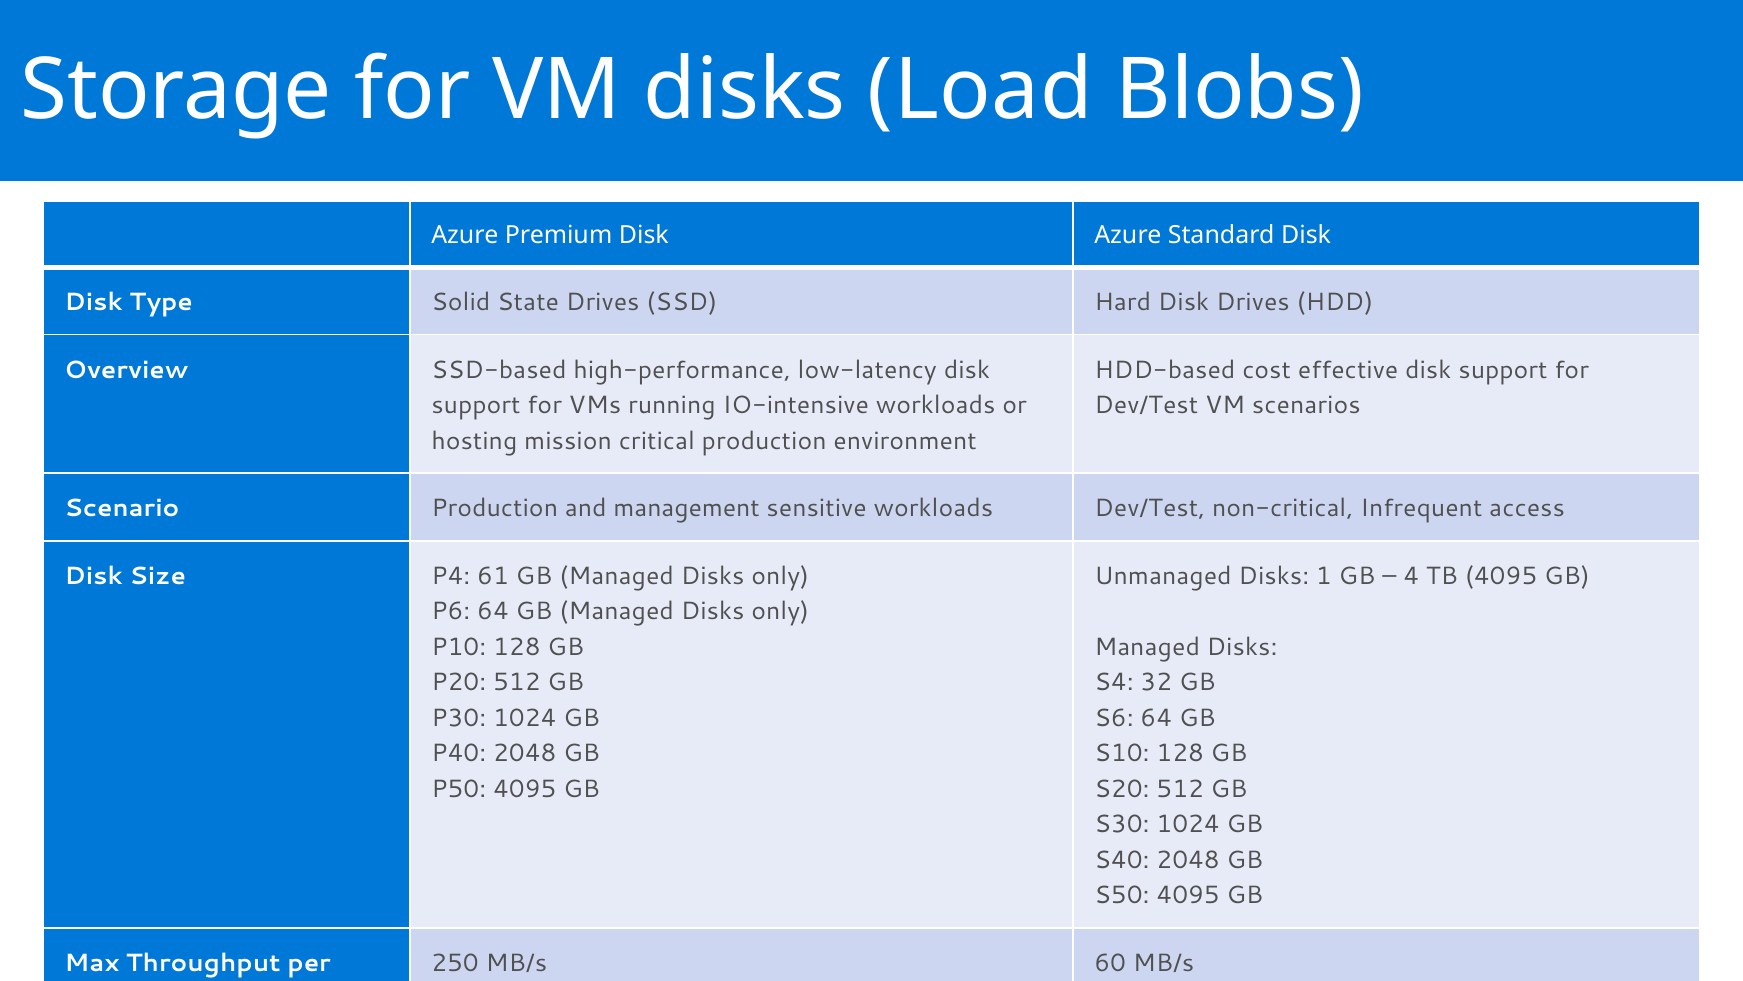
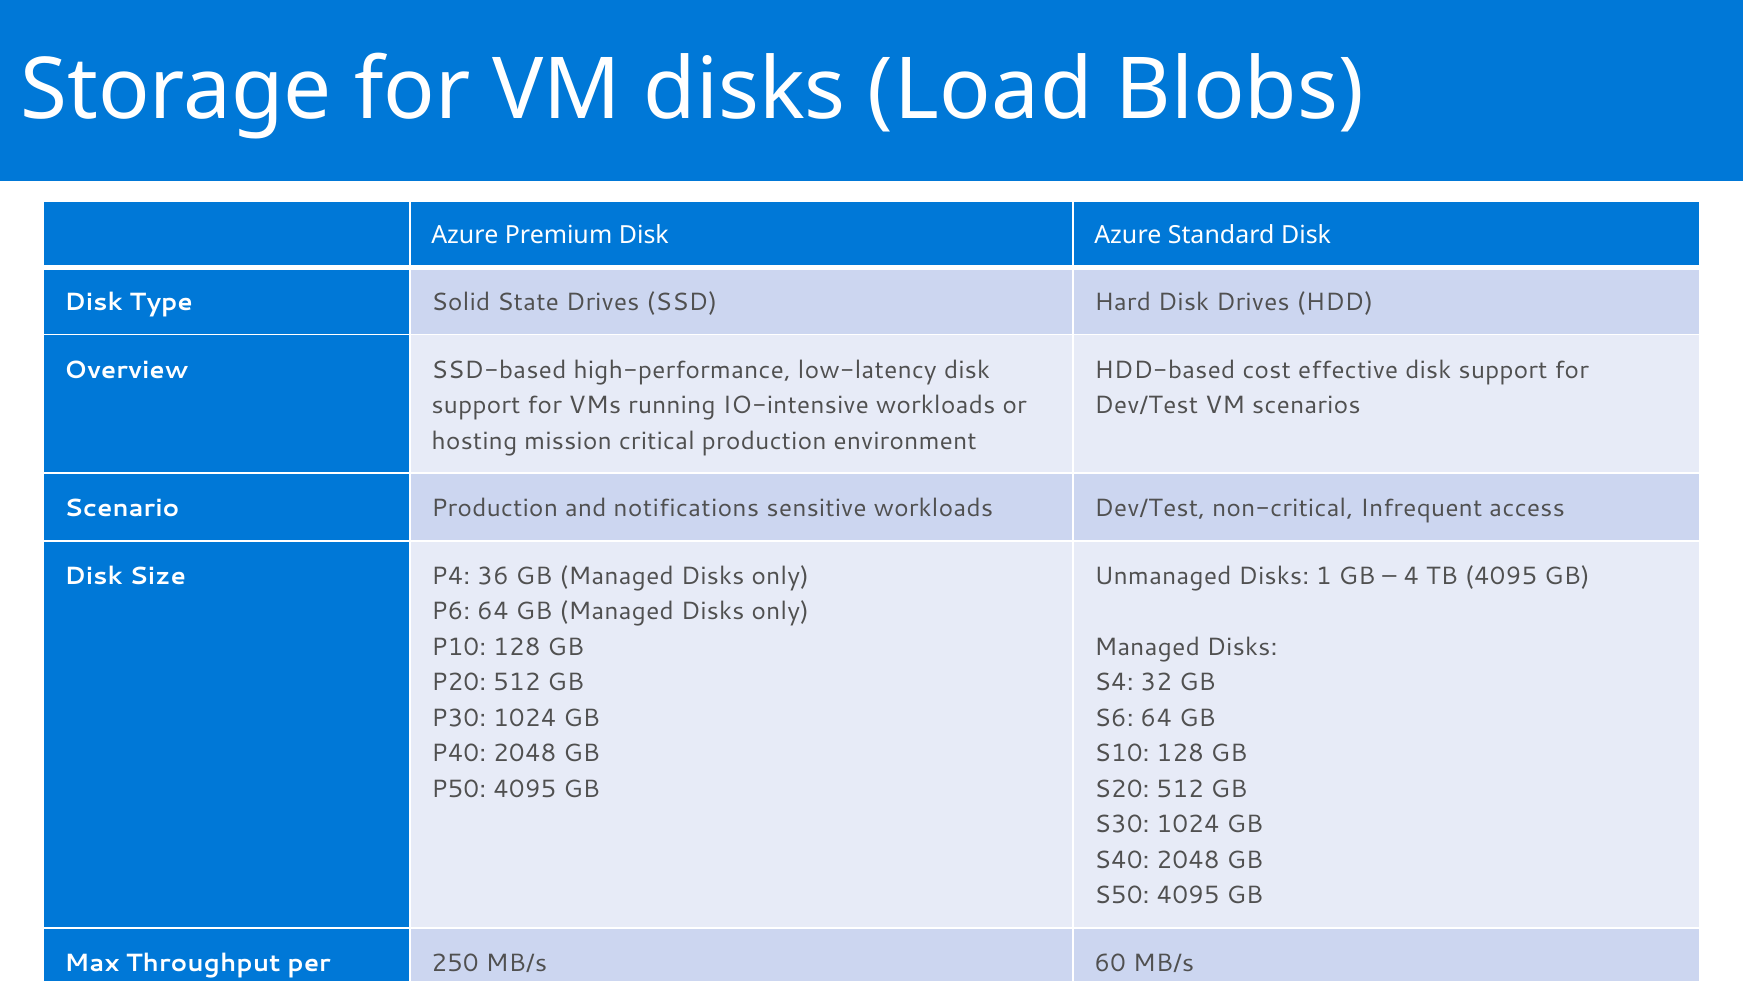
management: management -> notifications (686, 508)
61: 61 -> 36 (493, 576)
